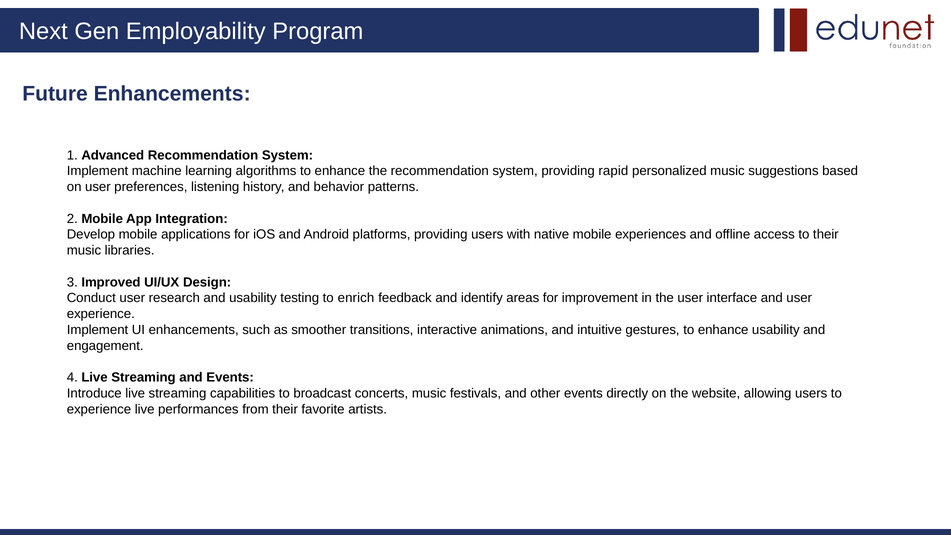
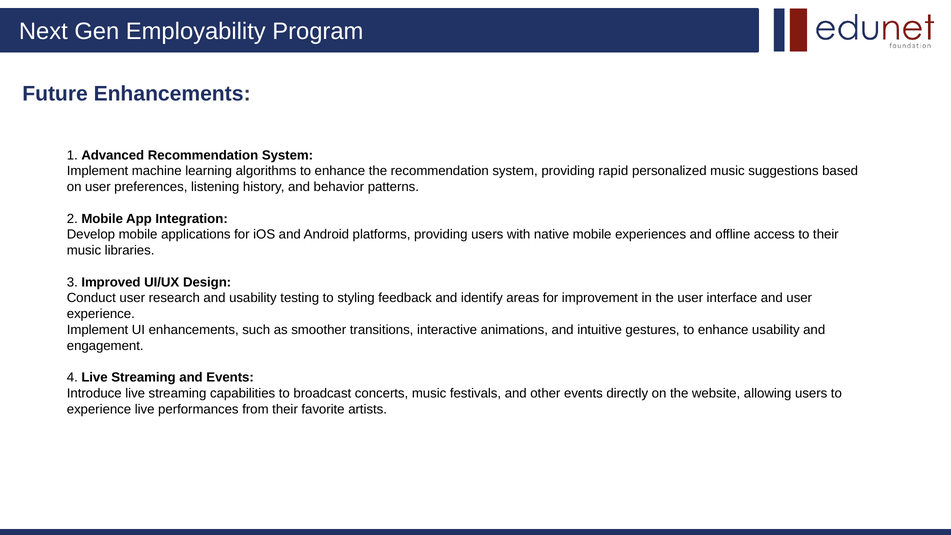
enrich: enrich -> styling (356, 298)
